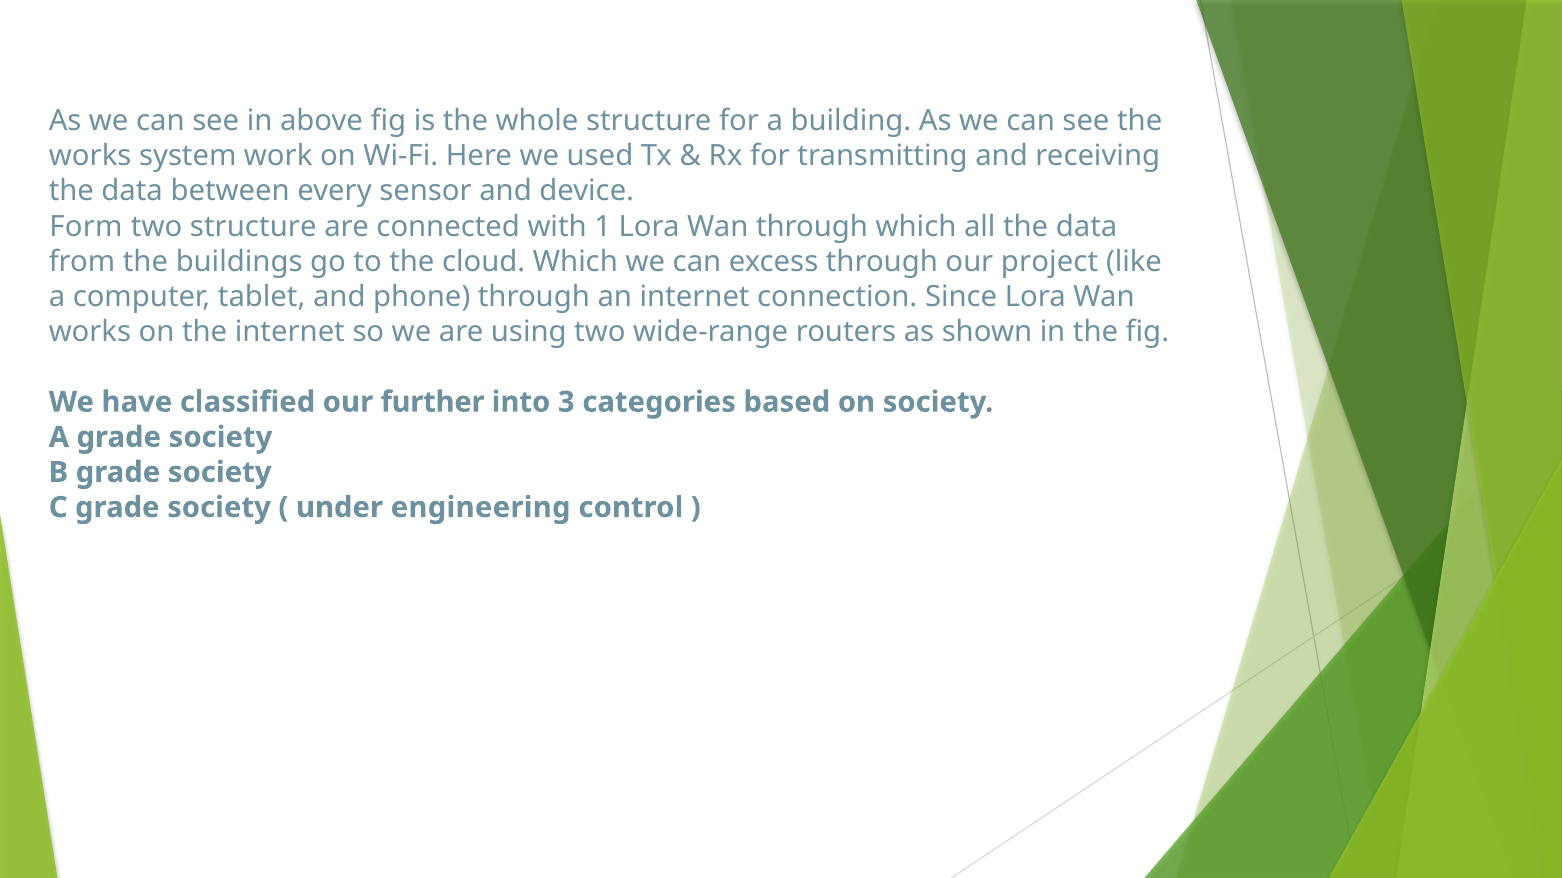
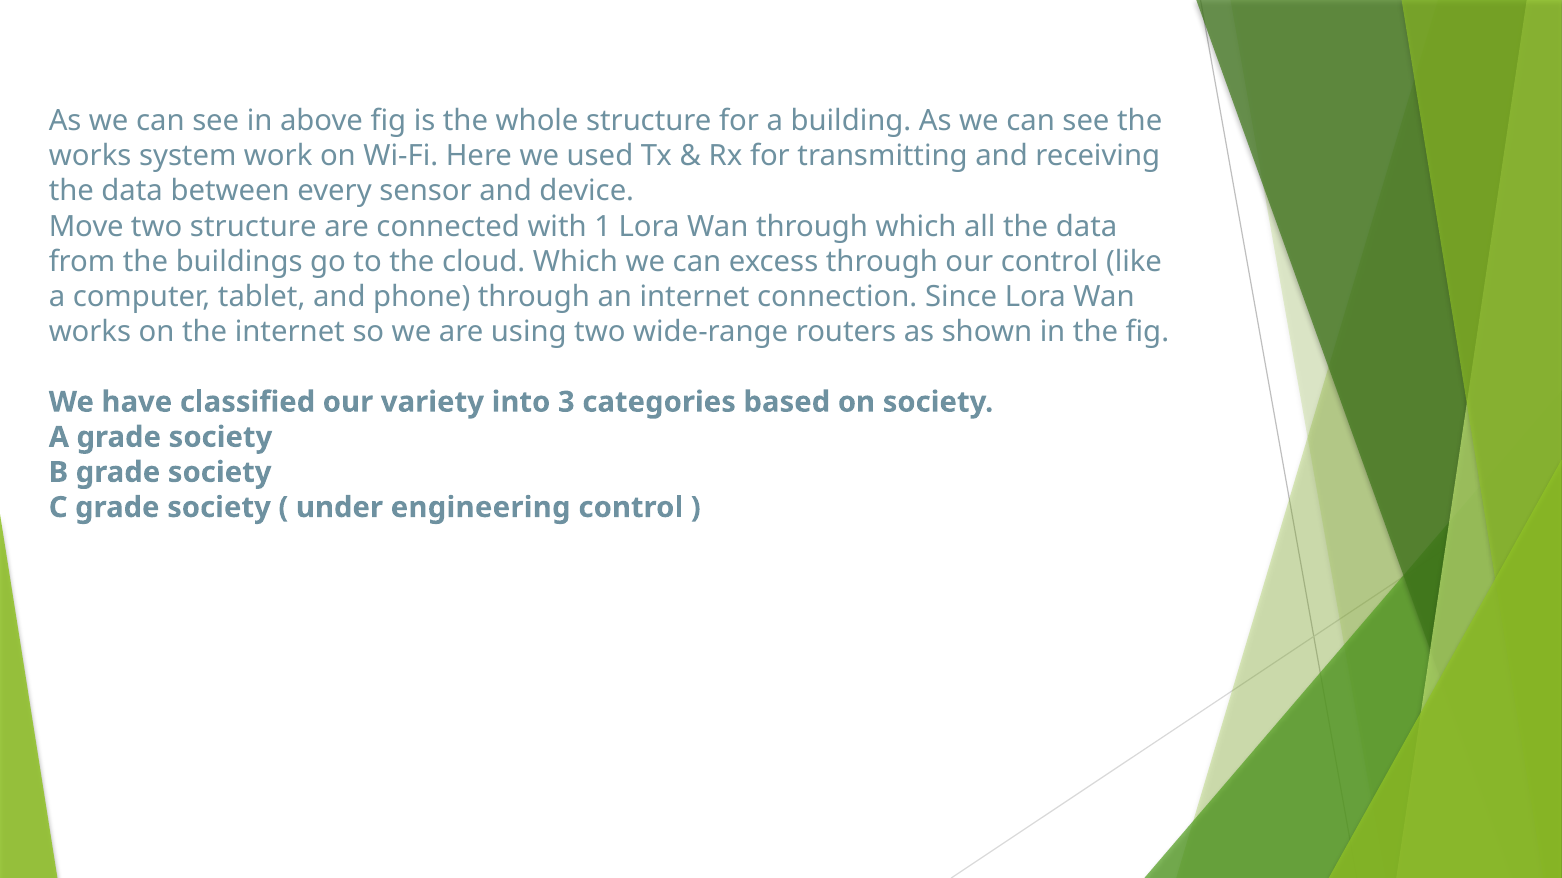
Form: Form -> Move (86, 227)
our project: project -> control (1050, 262)
further: further -> variety (432, 402)
